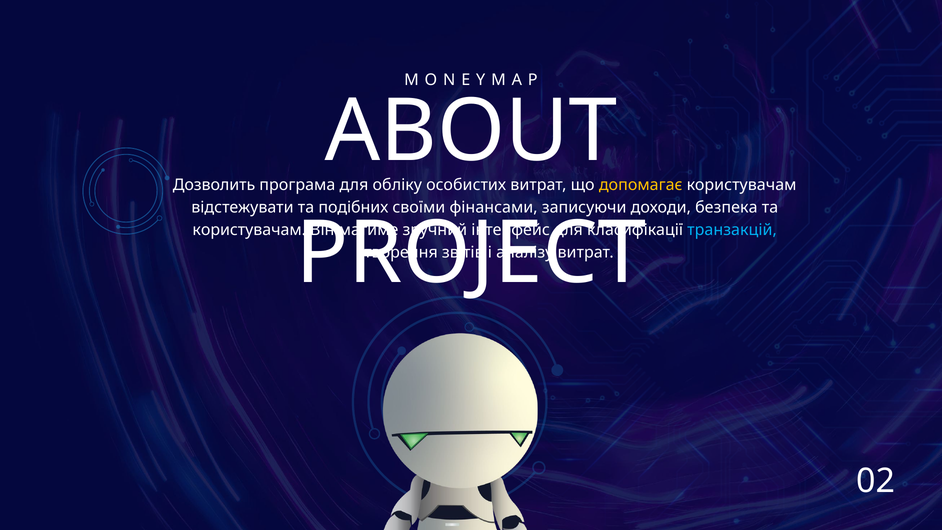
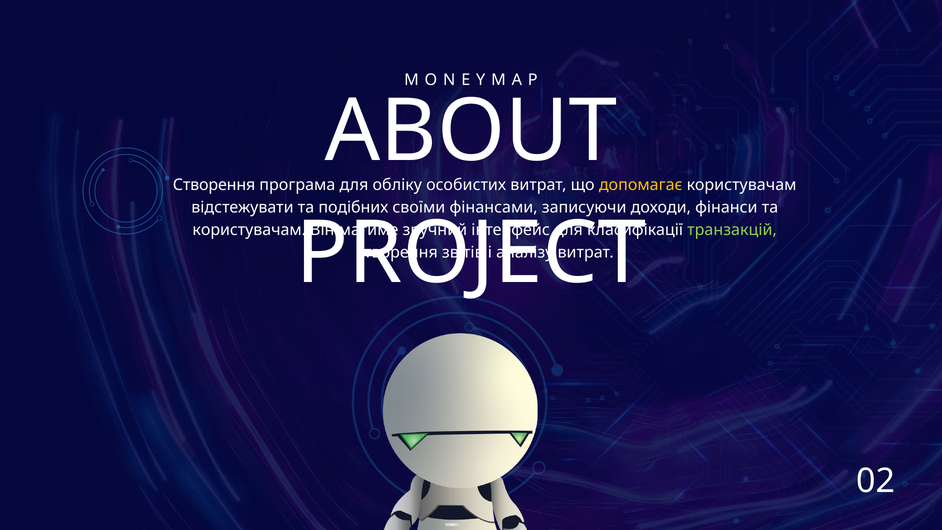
Дозволить: Дозволить -> Створення (214, 185)
безпека: безпека -> фінанси (726, 207)
транзакцій colour: light blue -> light green (732, 230)
